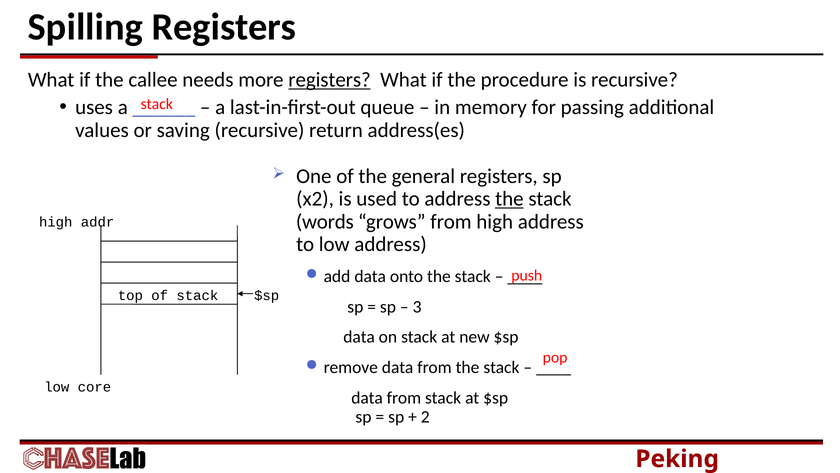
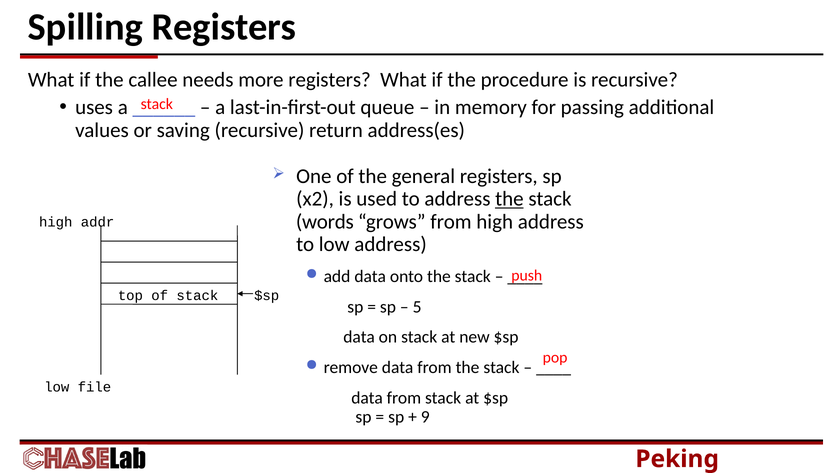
registers underline: present -> none (330, 80)
3: 3 -> 5 (417, 307)
core: core -> file (94, 387)
2: 2 -> 9 (425, 416)
